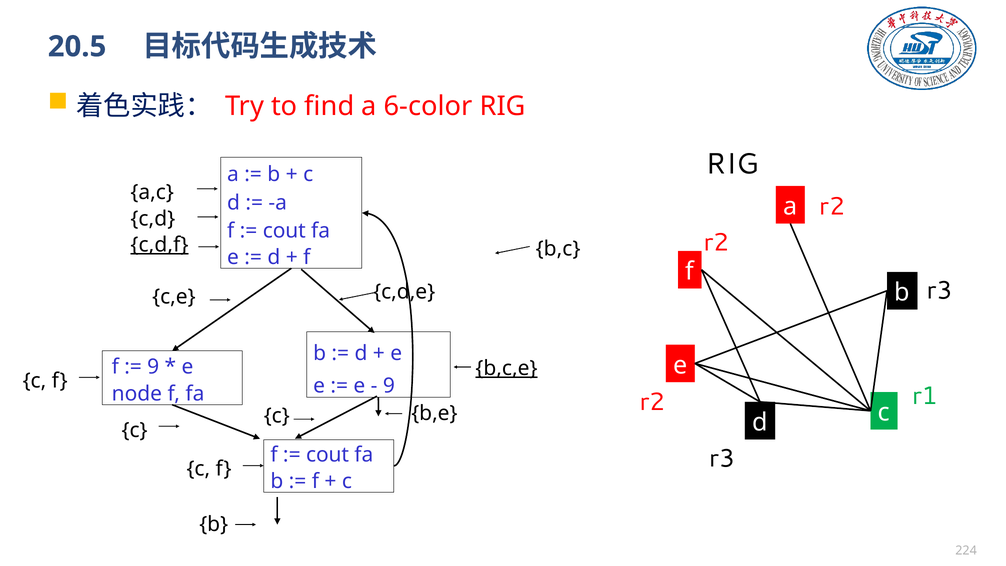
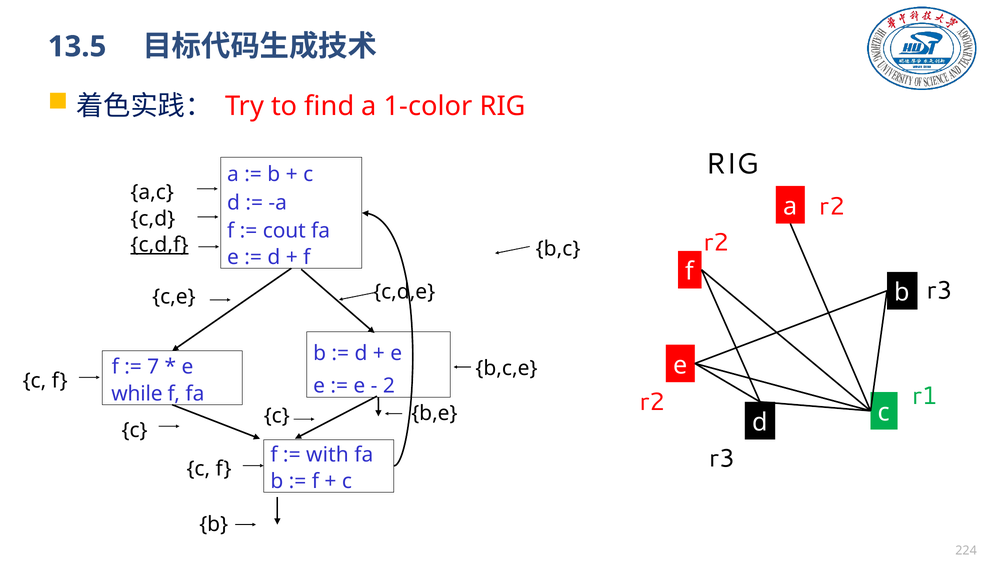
20.5: 20.5 -> 13.5 (77, 47)
6-color: 6-color -> 1-color (428, 106)
9: 9 -> 7 (153, 367)
b,c,e underline: present -> none (506, 368)
9: 9 -> 2 (389, 386)
node: node -> while (137, 393)
cout: cout -> with (327, 455)
